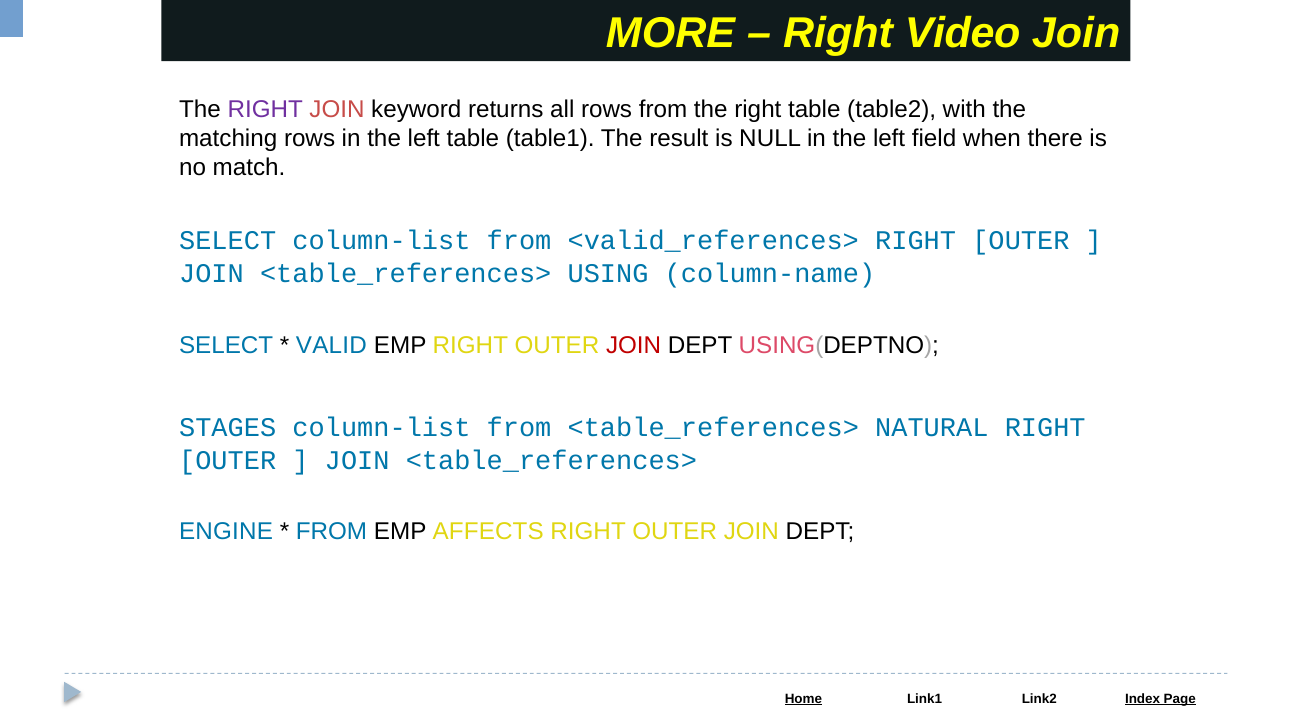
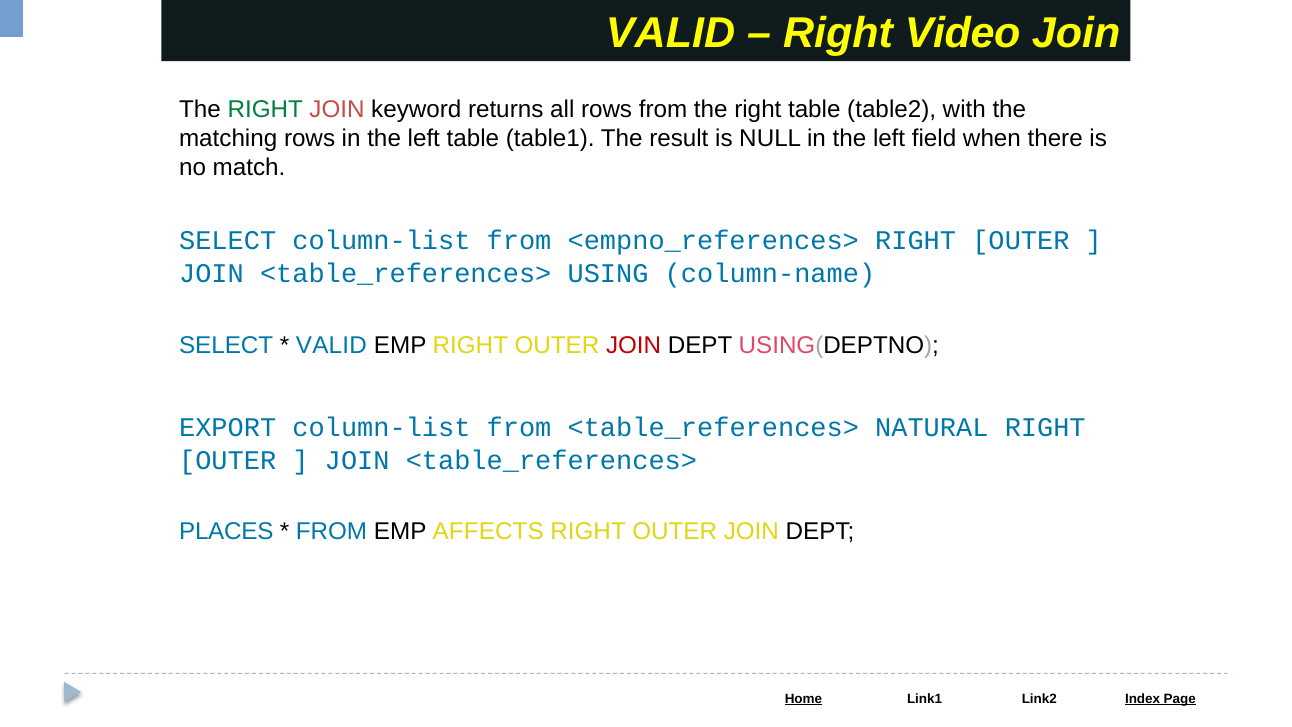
MORE: MORE -> VALID (671, 34)
RIGHT colour: purple -> green (265, 110)
<valid_references>: <valid_references> -> <empno_references> (713, 241)
STAGES: STAGES -> EXPORT (228, 428)
ENGINE: ENGINE -> PLACES (226, 531)
